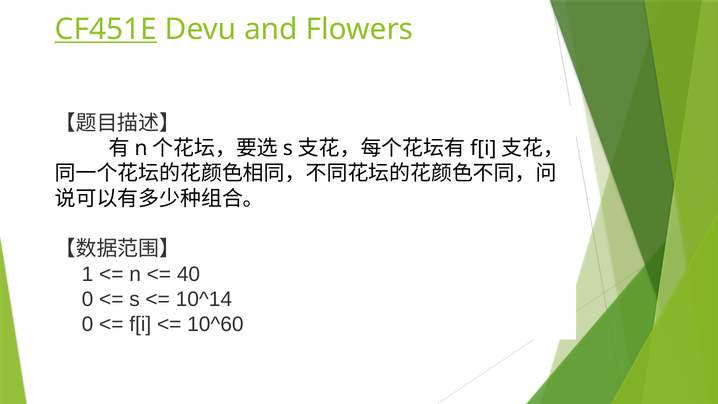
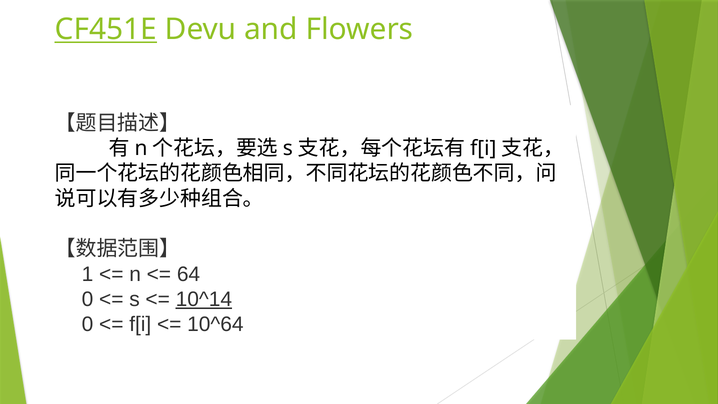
40: 40 -> 64 (189, 274)
10^14 underline: none -> present (204, 299)
10^60: 10^60 -> 10^64 (215, 324)
